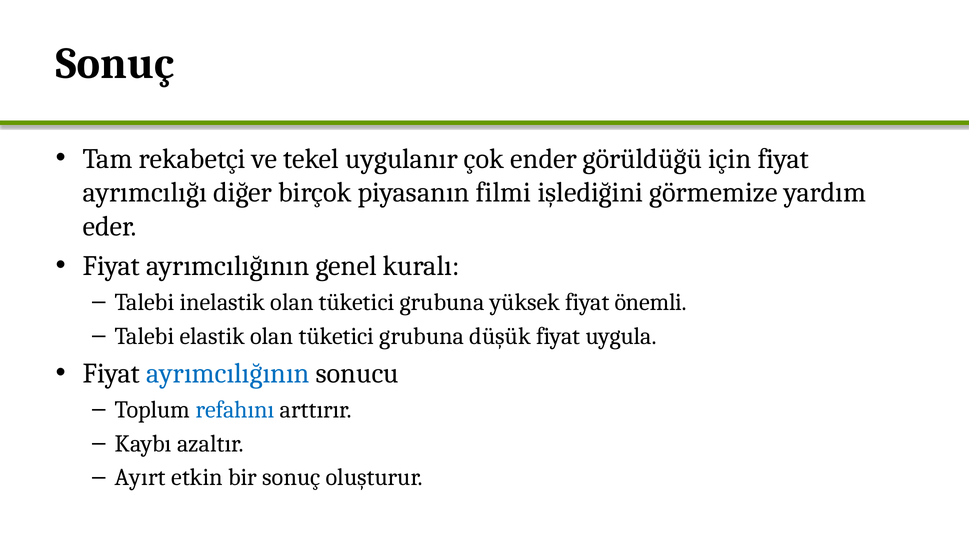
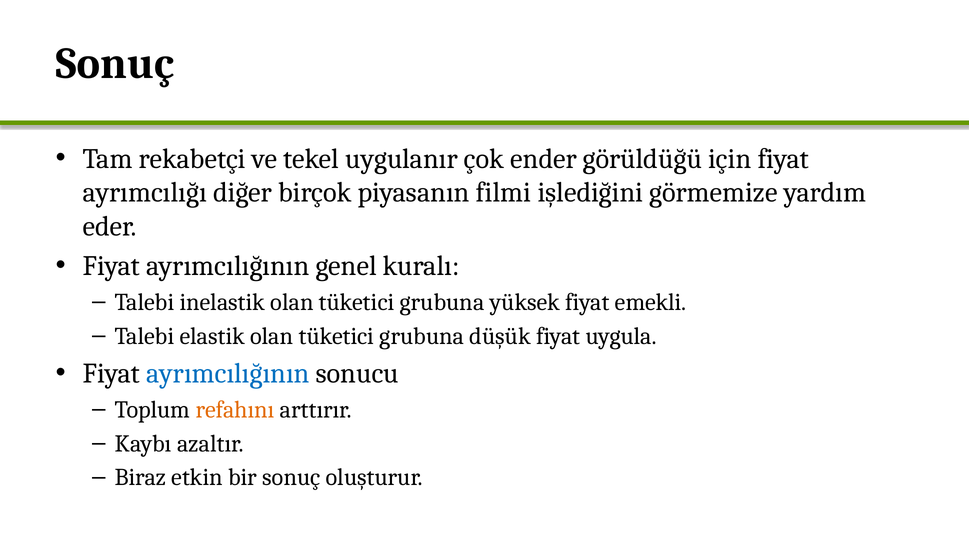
önemli: önemli -> emekli (651, 302)
refahını colour: blue -> orange (235, 410)
Ayırt: Ayırt -> Biraz (140, 477)
